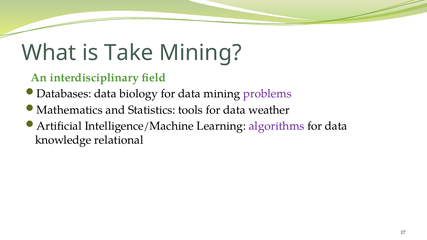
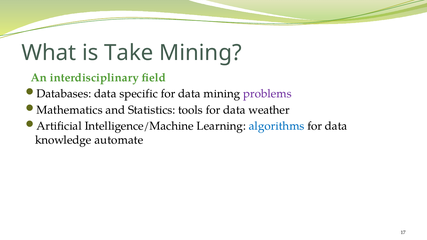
biology: biology -> specific (139, 94)
algorithms colour: purple -> blue (277, 126)
relational: relational -> automate (119, 140)
